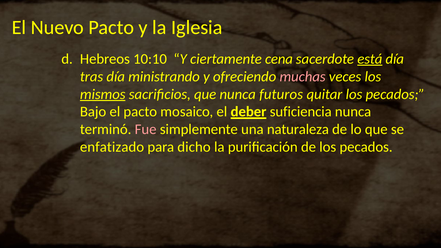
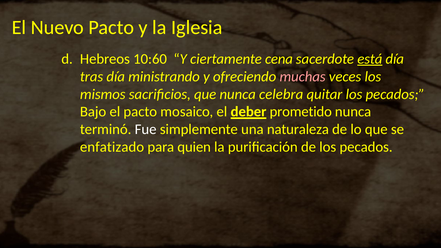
10:10: 10:10 -> 10:60 (150, 59)
mismos underline: present -> none (103, 94)
futuros: futuros -> celebra (281, 94)
suficiencia: suficiencia -> prometido (301, 112)
Fue colour: pink -> white (146, 129)
dicho: dicho -> quien (194, 147)
